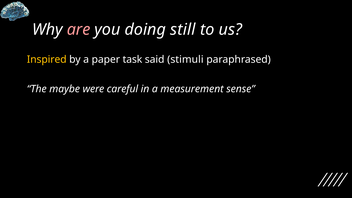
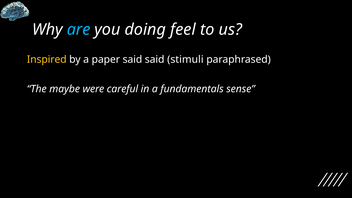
are colour: pink -> light blue (79, 30)
still: still -> feel (183, 30)
paper task: task -> said (132, 59)
measurement: measurement -> fundamentals (192, 89)
